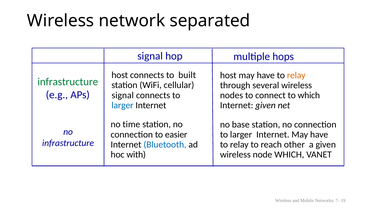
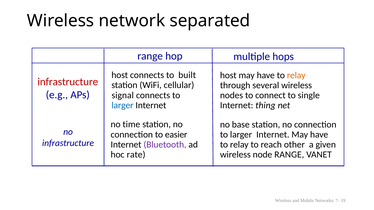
signal: signal -> range (150, 56)
infrastructure colour: green -> red (68, 82)
to which: which -> single (309, 96)
Internet given: given -> thing (265, 106)
Bluetooth colour: blue -> purple (165, 145)
with: with -> rate (136, 155)
node WHICH: WHICH -> RANGE (289, 155)
